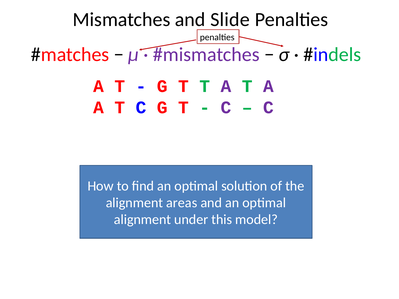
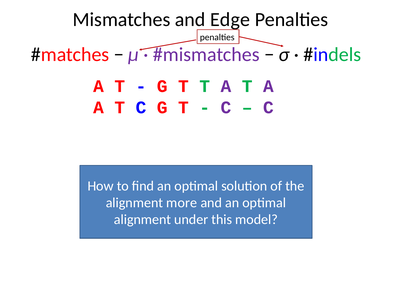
Slide: Slide -> Edge (230, 20)
areas: areas -> more (182, 203)
